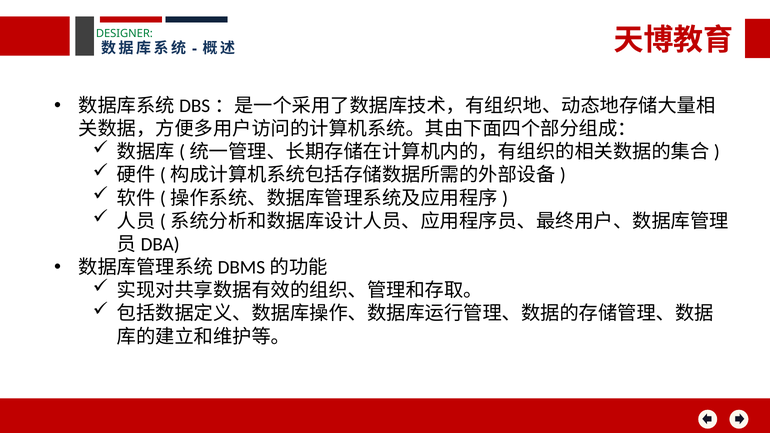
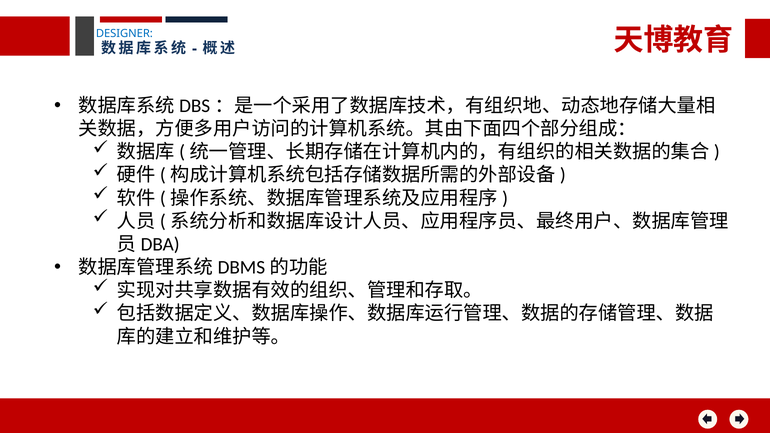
DESIGNER colour: green -> blue (124, 34)
